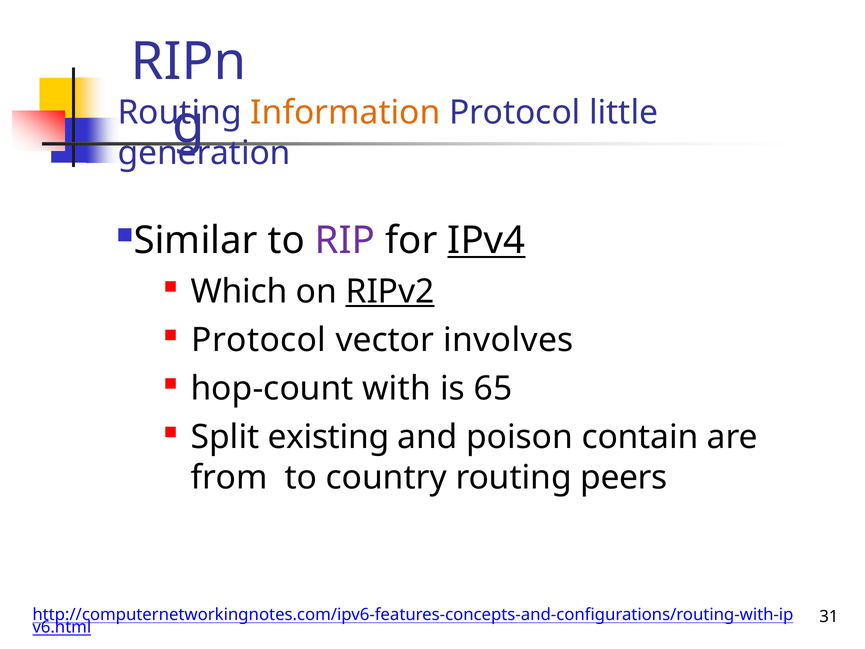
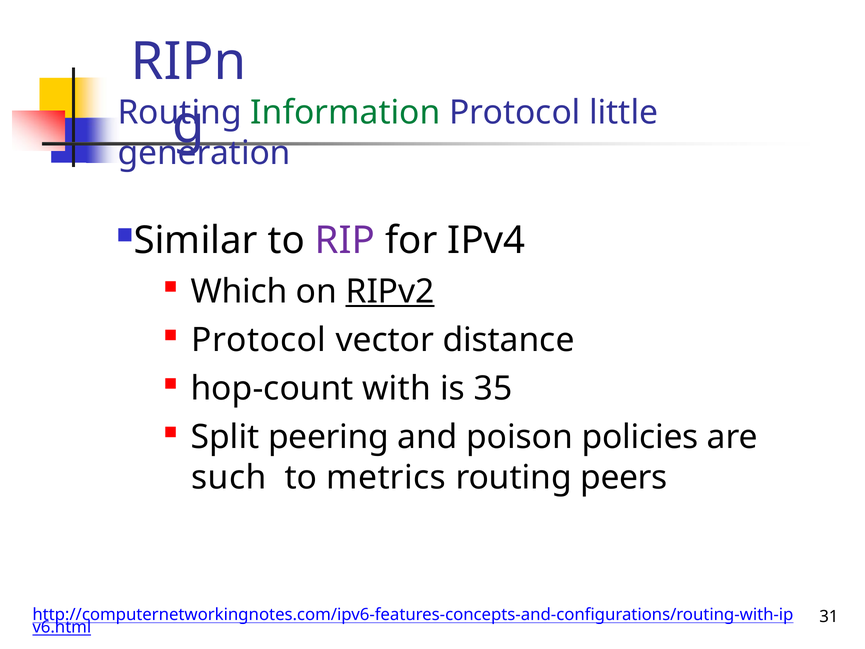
Information colour: orange -> green (345, 113)
IPv4 underline: present -> none (486, 240)
involves: involves -> distance (509, 340)
65: 65 -> 35 (493, 388)
existing: existing -> peering (328, 437)
contain: contain -> policies (640, 437)
from: from -> such (229, 477)
country: country -> metrics (386, 477)
